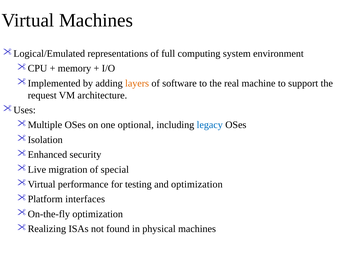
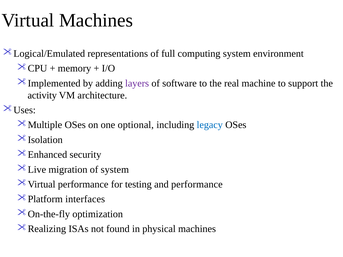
layers colour: orange -> purple (137, 83)
request: request -> activity (42, 95)
of special: special -> system (115, 170)
and optimization: optimization -> performance (197, 185)
